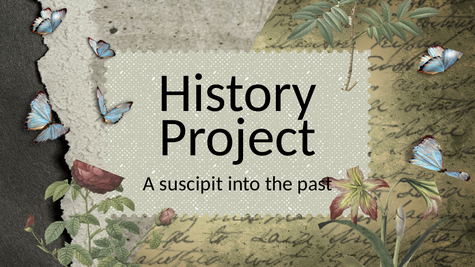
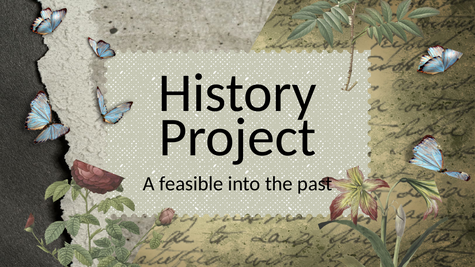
suscipit: suscipit -> feasible (191, 184)
